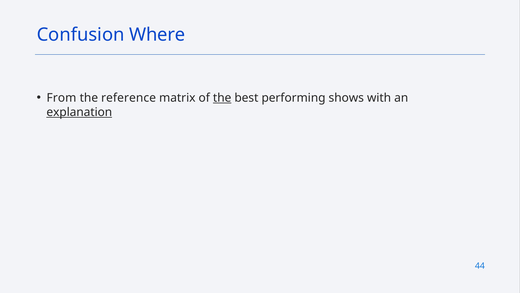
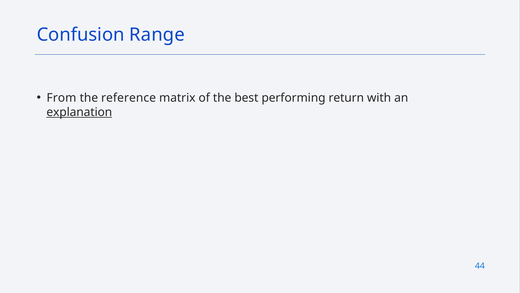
Where: Where -> Range (157, 35)
the underline: present -> none (222, 98)
shows: shows -> return (346, 98)
